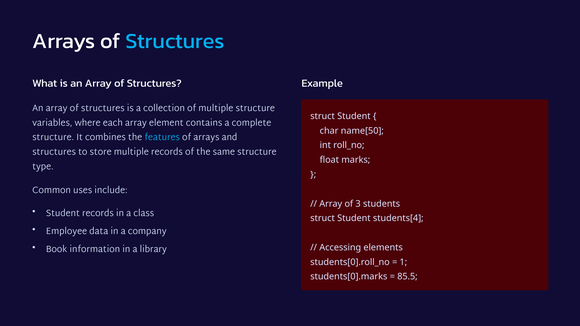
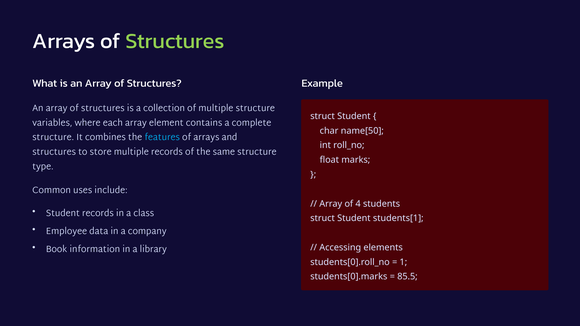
Structures colour: light blue -> light green (175, 41)
3: 3 -> 4 (358, 204)
students[4: students[4 -> students[1 (398, 218)
